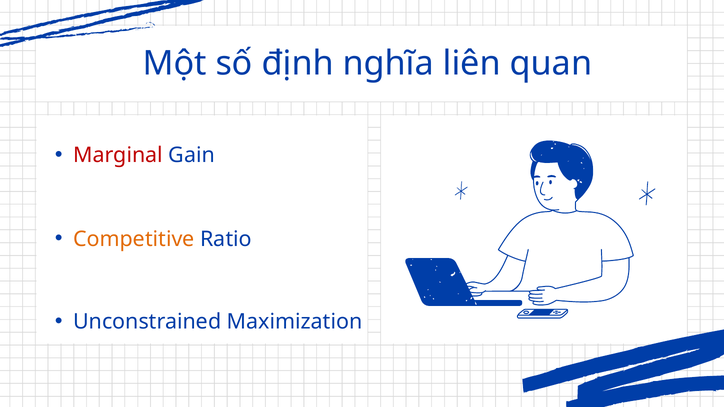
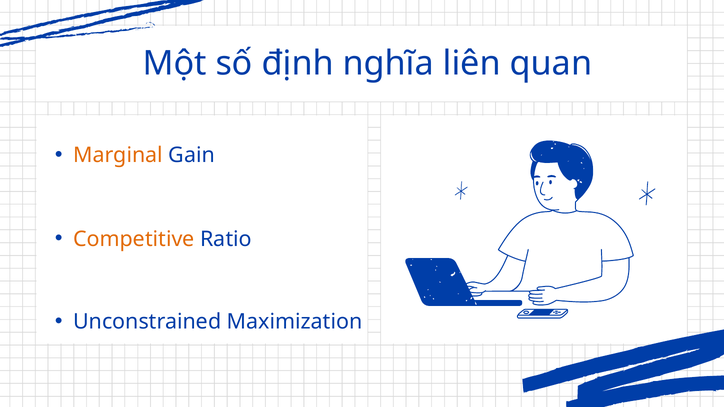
Marginal colour: red -> orange (118, 155)
